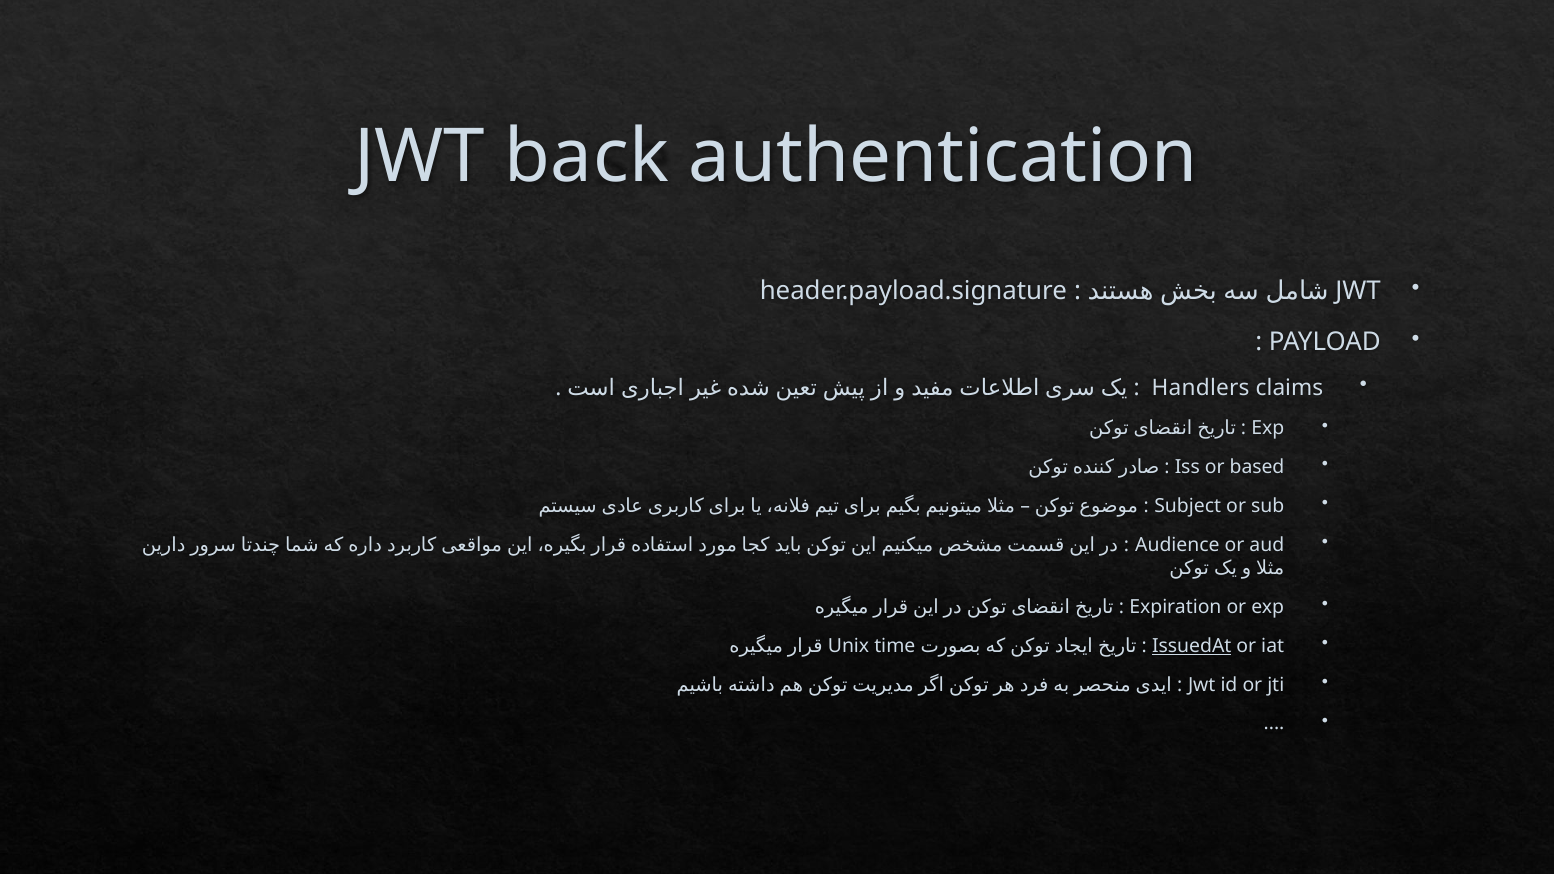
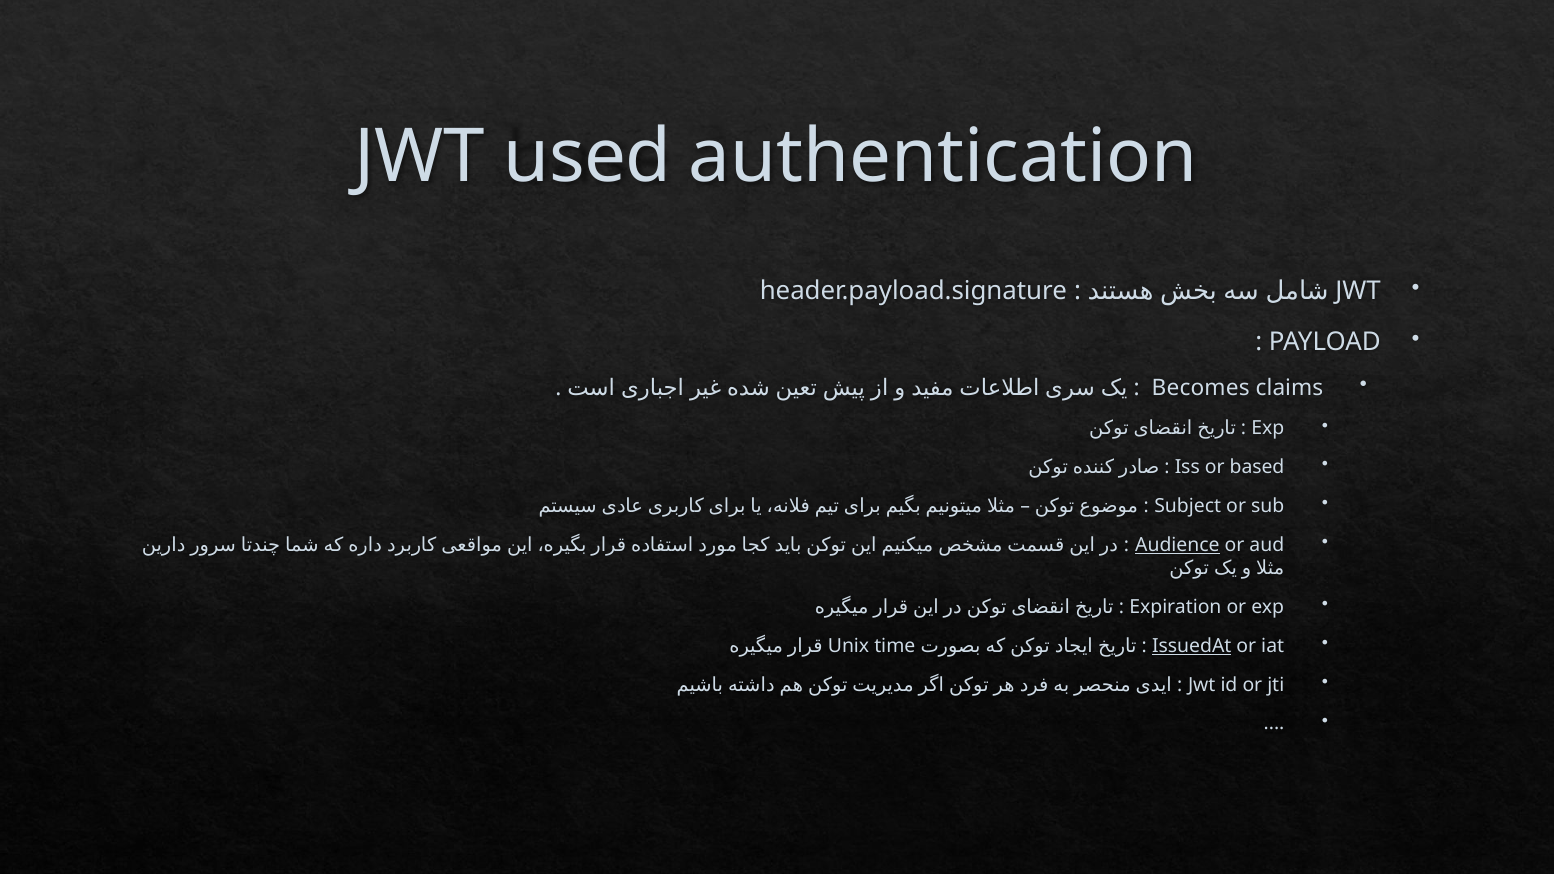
back: back -> used (588, 157)
Handlers: Handlers -> Becomes (1201, 388)
Audience underline: none -> present (1177, 545)
